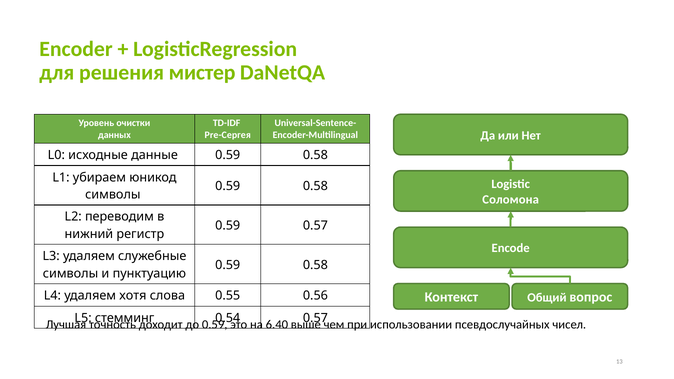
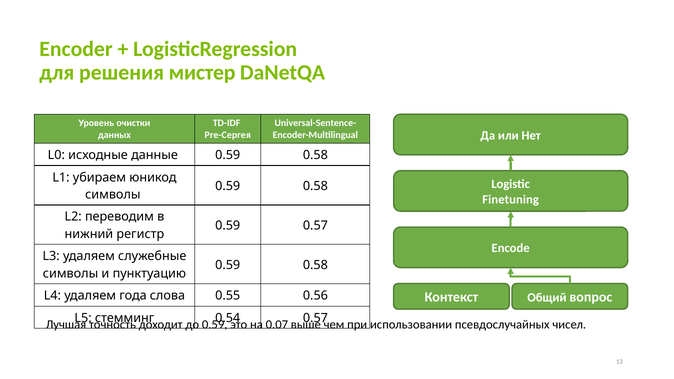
Соломона: Соломона -> Finetuning (511, 199)
хотя: хотя -> года (133, 296)
6.40: 6.40 -> 0.07 (277, 325)
